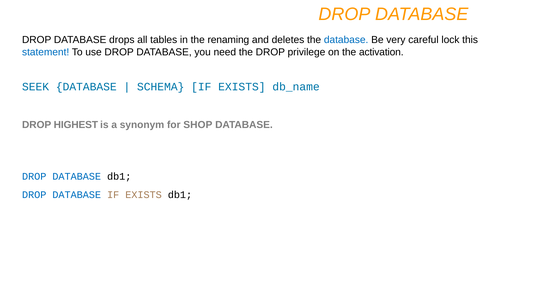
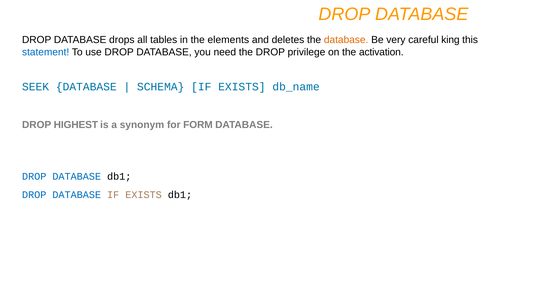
renaming: renaming -> elements (228, 40)
database colour: blue -> orange (346, 40)
lock: lock -> king (450, 40)
SHOP: SHOP -> FORM (198, 125)
